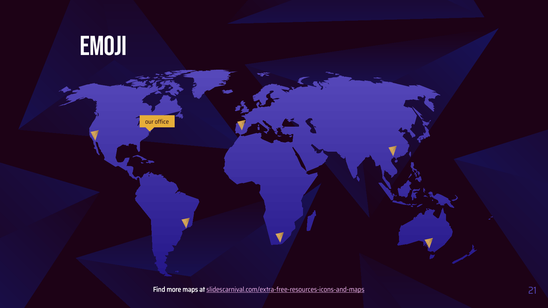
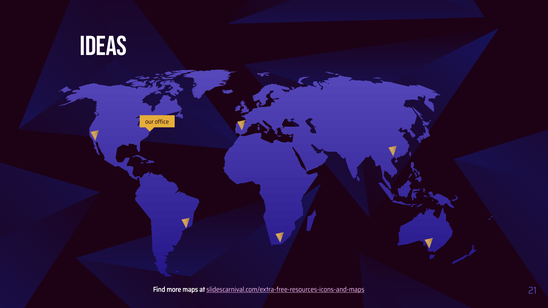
Emoji: Emoji -> Ideas (103, 46)
